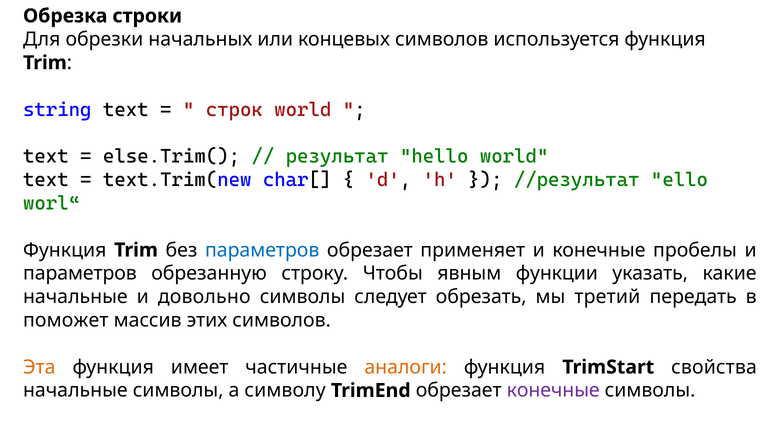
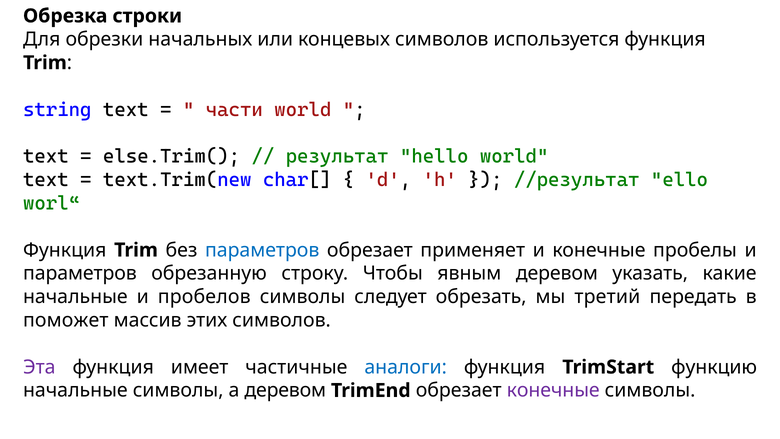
строк: строк -> части (234, 110)
явным функции: функции -> деревом (557, 273)
довольно: довольно -> пробелов (204, 297)
Эта colour: orange -> purple (39, 367)
аналоги colour: orange -> blue (406, 367)
свойства: свойства -> функцию (714, 367)
а символу: символу -> деревом (285, 390)
